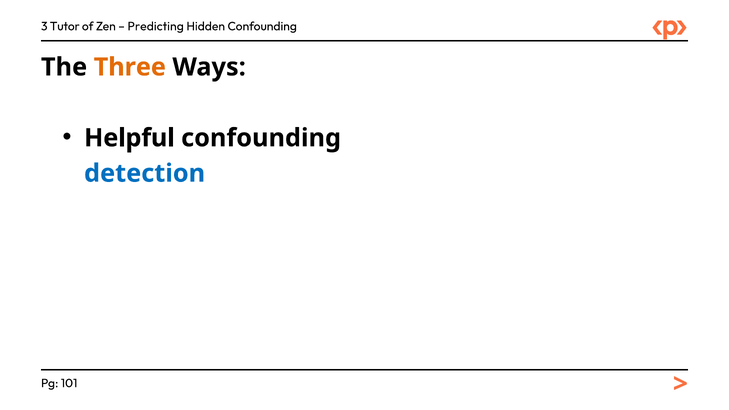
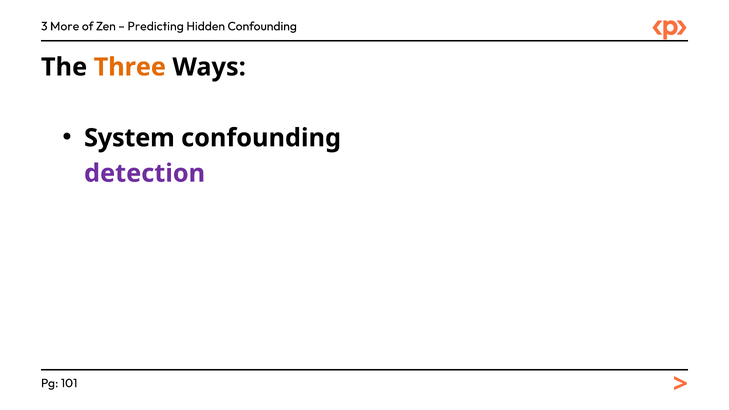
Tutor: Tutor -> More (65, 26)
Helpful: Helpful -> System (129, 138)
detection colour: blue -> purple (145, 173)
